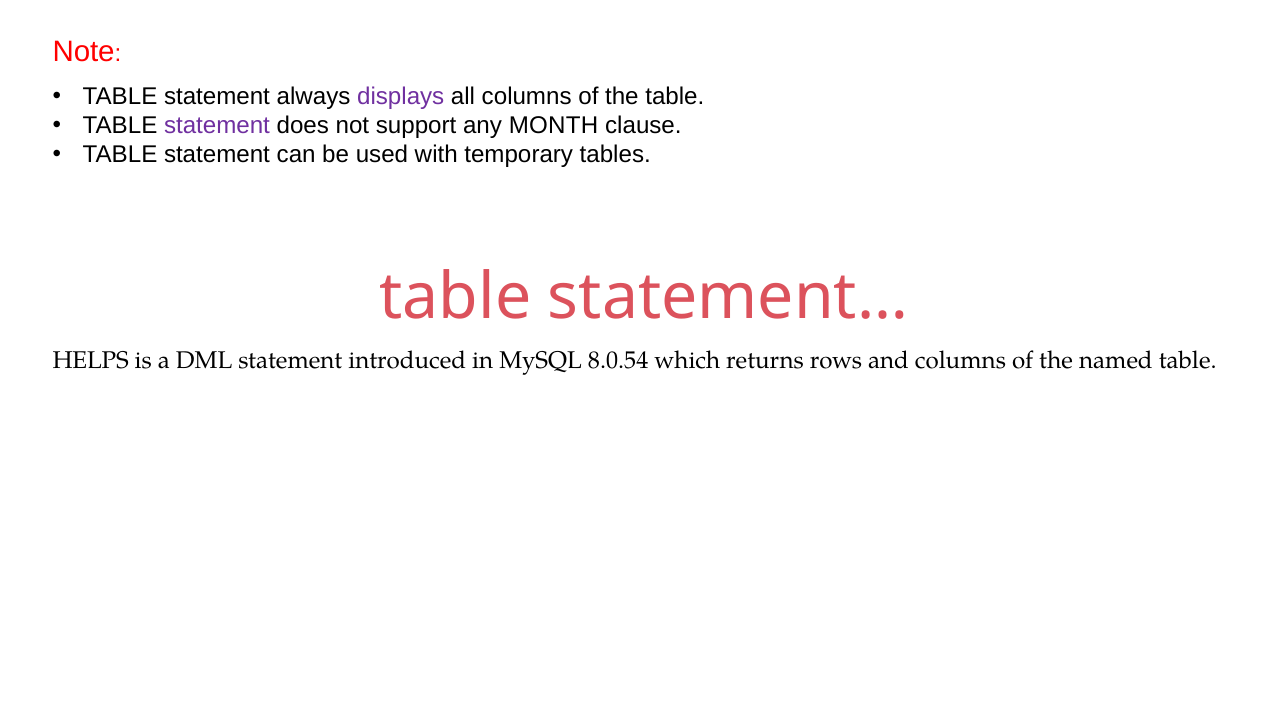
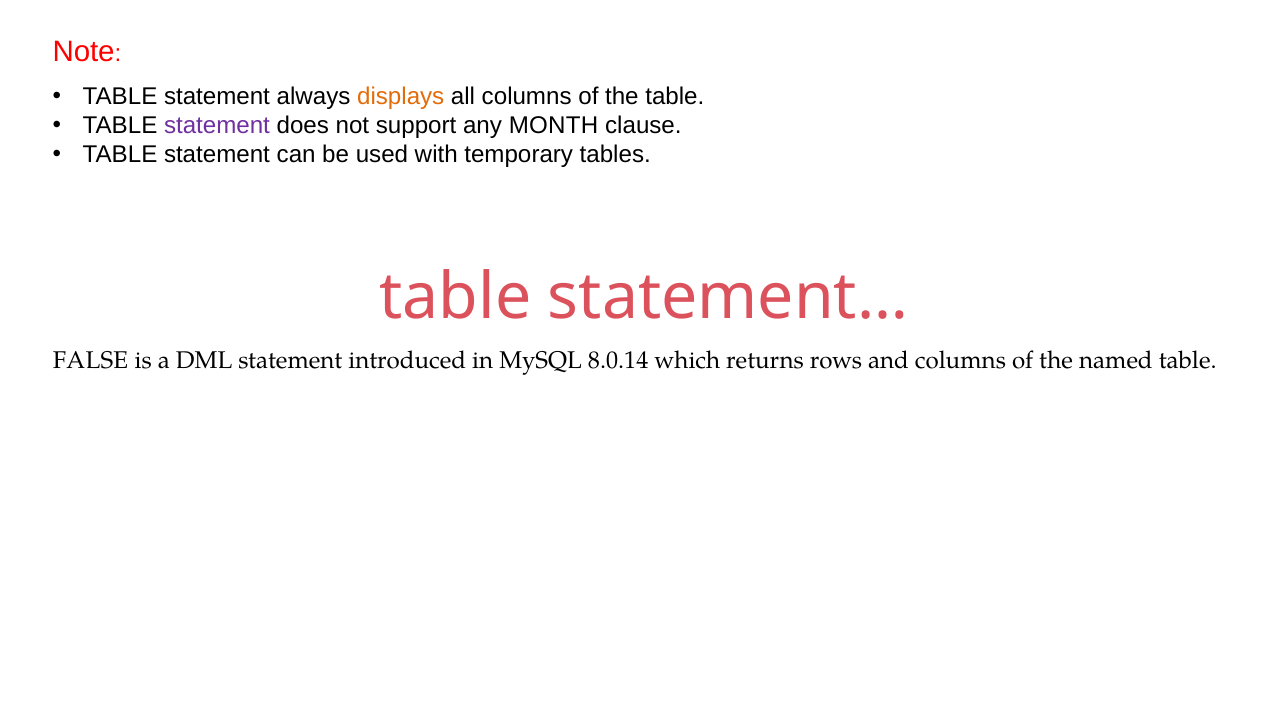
displays colour: purple -> orange (401, 97)
HELPS: HELPS -> FALSE (90, 360)
8.0.54: 8.0.54 -> 8.0.14 (618, 360)
